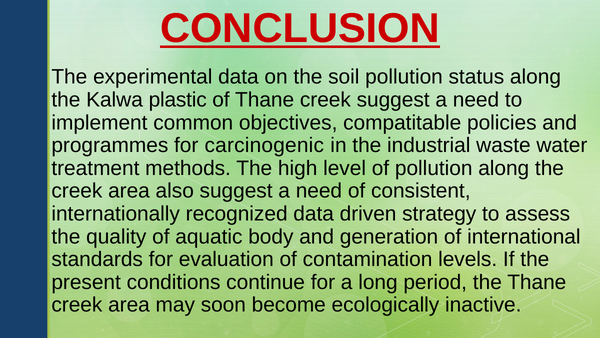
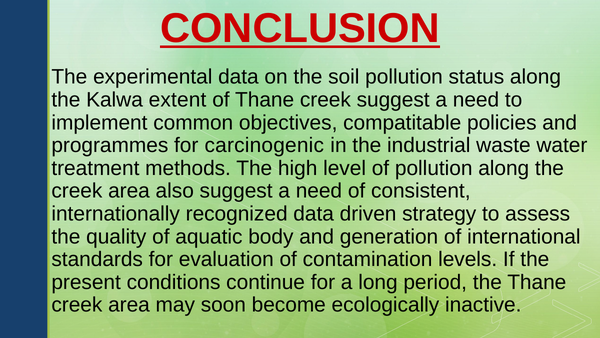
plastic: plastic -> extent (178, 100)
